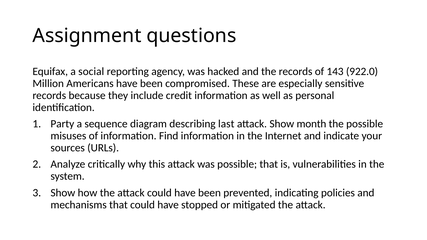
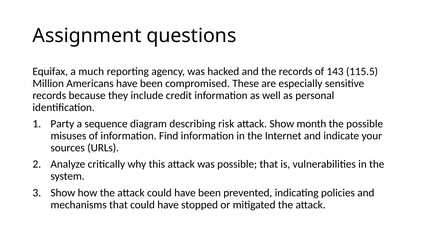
social: social -> much (91, 71)
922.0: 922.0 -> 115.5 (362, 71)
last: last -> risk (226, 124)
